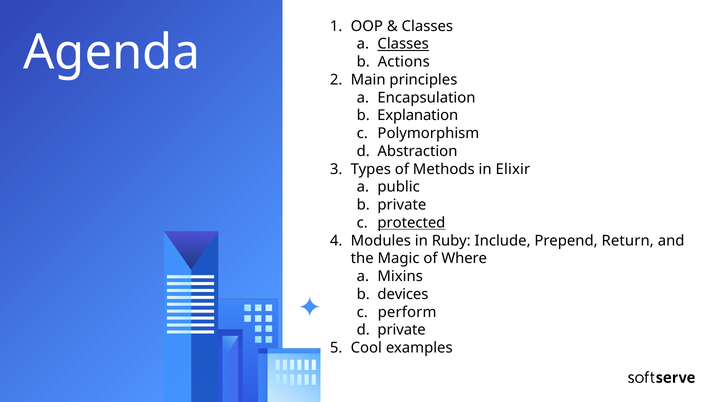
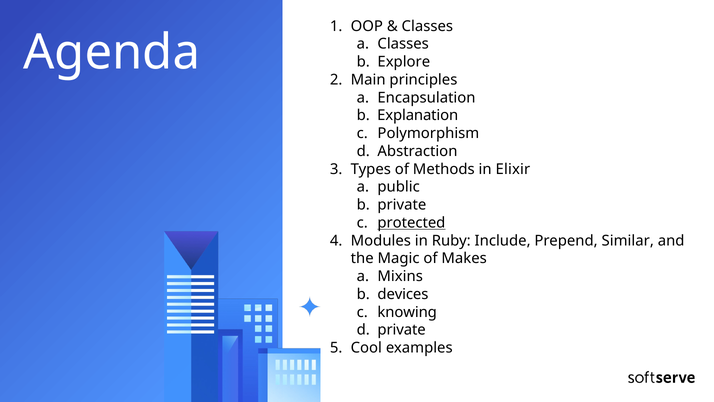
Classes underline: present -> none (403, 44)
Actions: Actions -> Explore (404, 62)
Return: Return -> Similar (628, 240)
Where: Where -> Makes (464, 258)
perform: perform -> knowing (407, 312)
